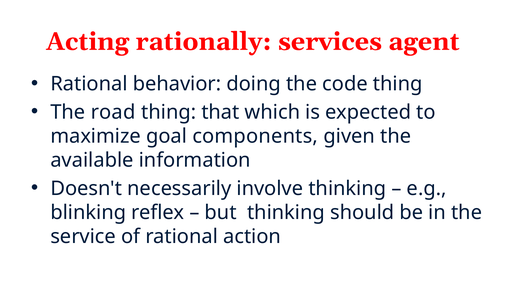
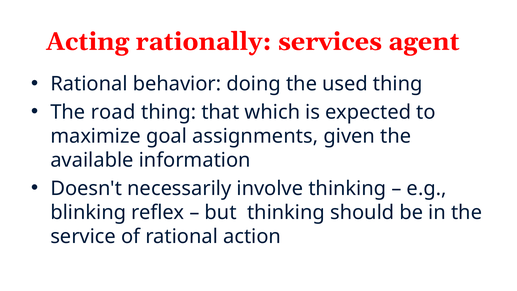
code: code -> used (345, 84)
components: components -> assignments (255, 136)
